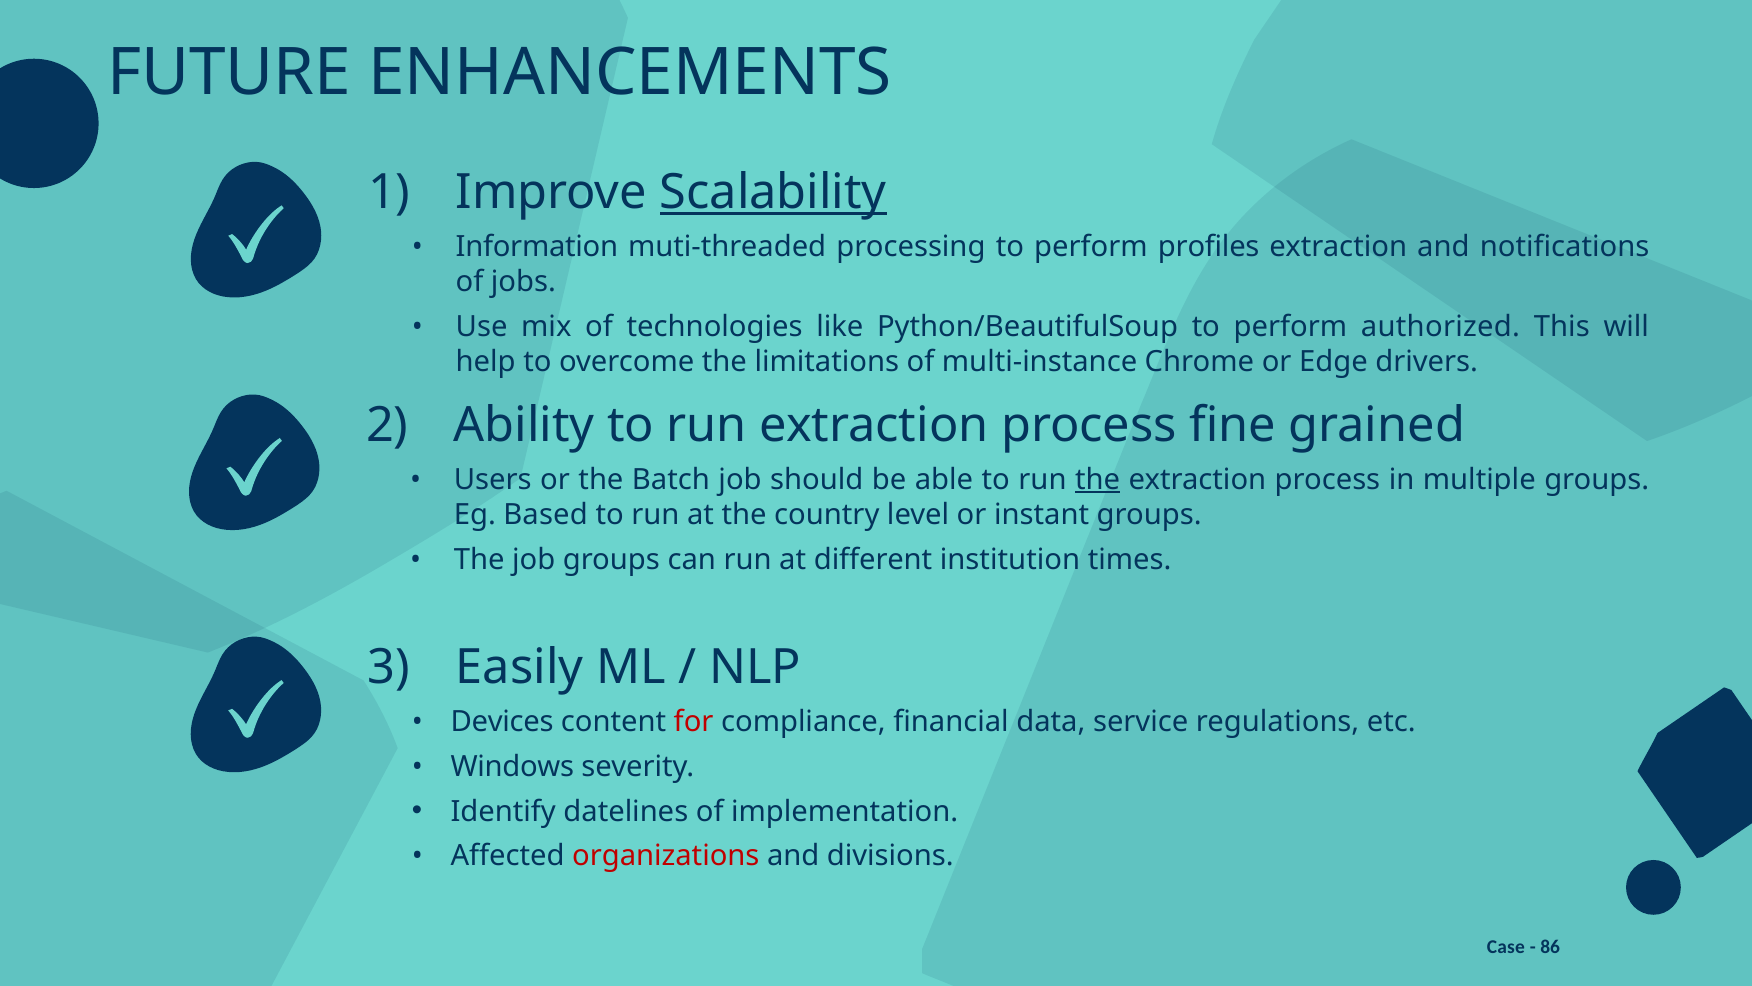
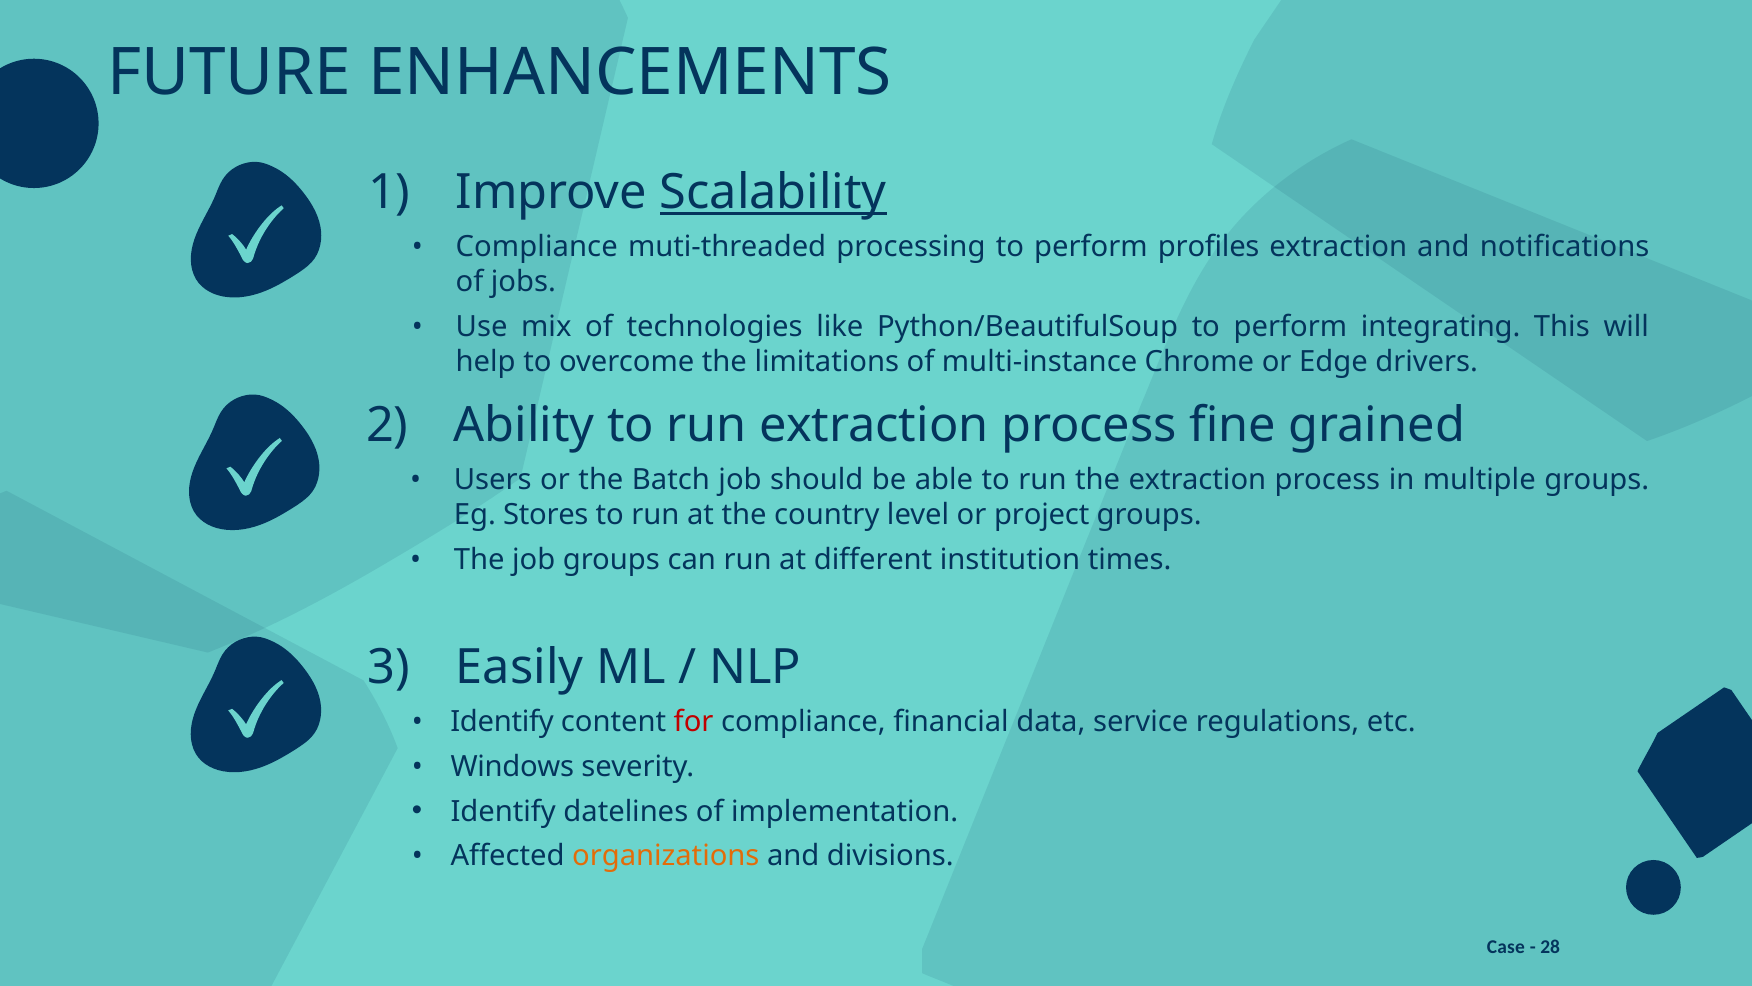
Information: Information -> Compliance (537, 247)
authorized: authorized -> integrating (1441, 327)
the underline: present -> none (1098, 480)
Based: Based -> Stores (546, 515)
instant: instant -> project (1042, 515)
Devices: Devices -> Identify (502, 721)
organizations colour: red -> orange (666, 856)
86: 86 -> 28 (1550, 946)
